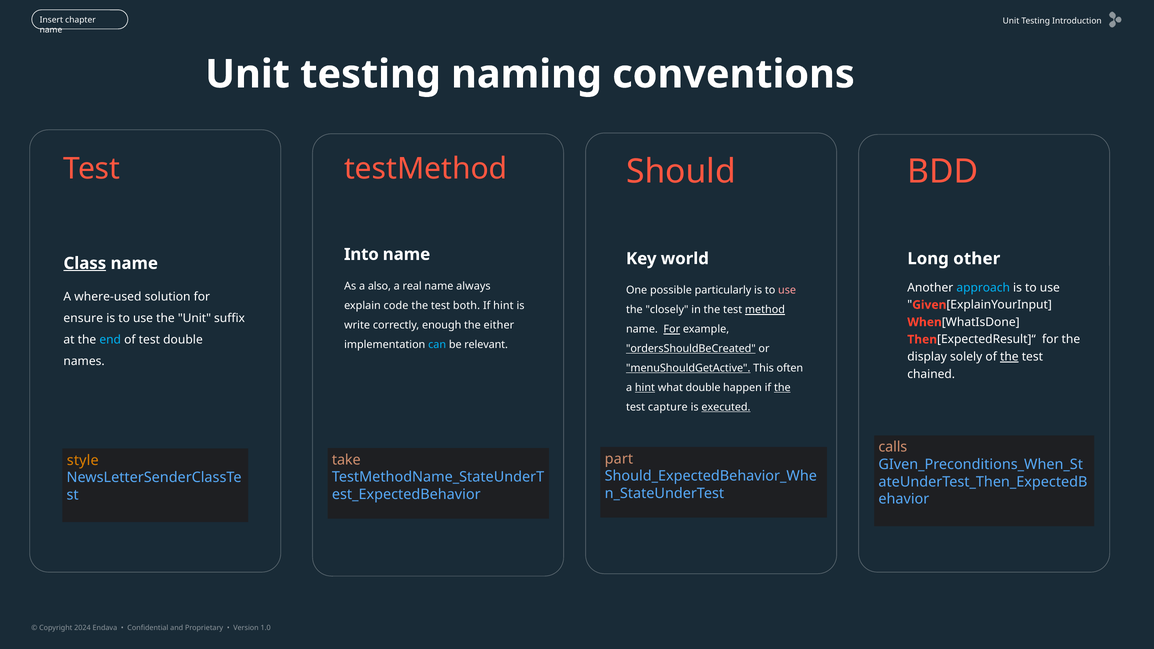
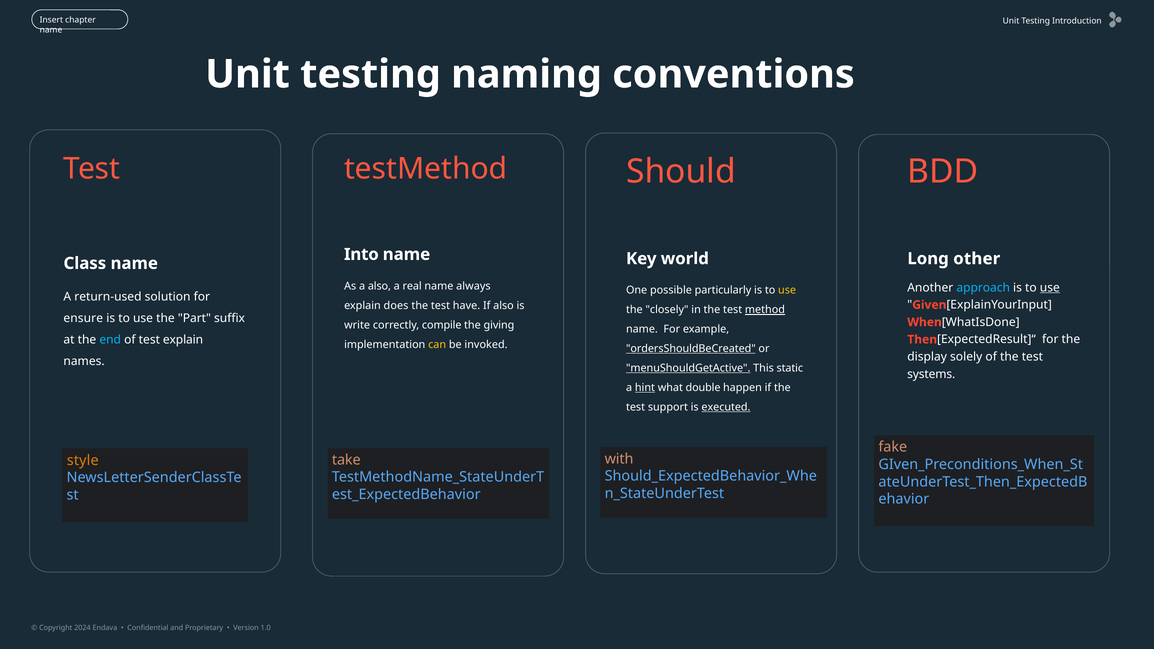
Class underline: present -> none (85, 263)
use underline: none -> present (1050, 288)
use colour: pink -> yellow (787, 290)
where-used: where-used -> return-used (108, 297)
code: code -> does (396, 306)
both: both -> have (467, 306)
If hint: hint -> also (503, 306)
the Unit: Unit -> Part (194, 318)
enough: enough -> compile (442, 325)
either: either -> giving (499, 325)
For underline: present -> none (672, 329)
test double: double -> explain (183, 340)
can colour: light blue -> yellow (437, 345)
relevant: relevant -> invoked (486, 345)
the underline: present -> none (1009, 357)
often: often -> static (790, 368)
chained: chained -> systems (931, 374)
the underline: present -> none (782, 388)
capture: capture -> support (668, 407)
calls: calls -> fake (893, 447)
part: part -> with (619, 459)
